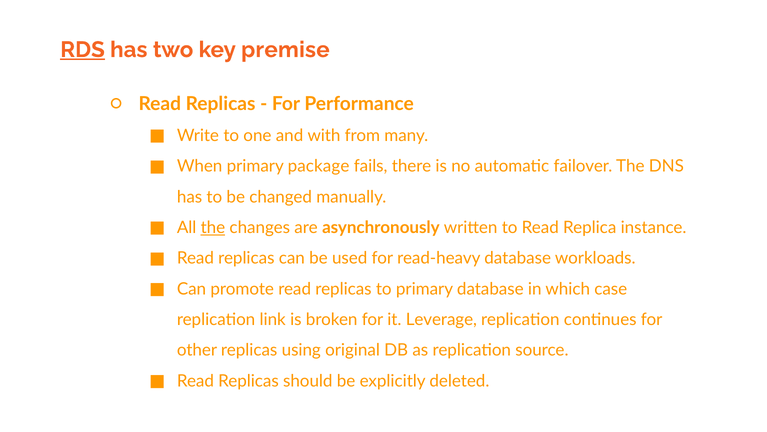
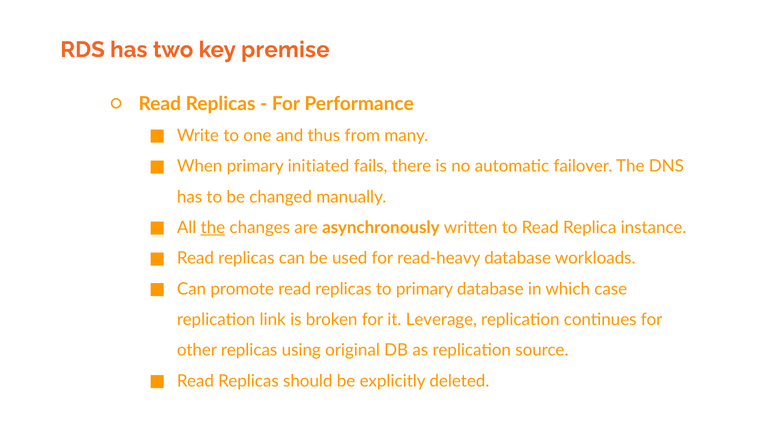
RDS underline: present -> none (83, 50)
with: with -> thus (324, 135)
package: package -> initiated (319, 166)
